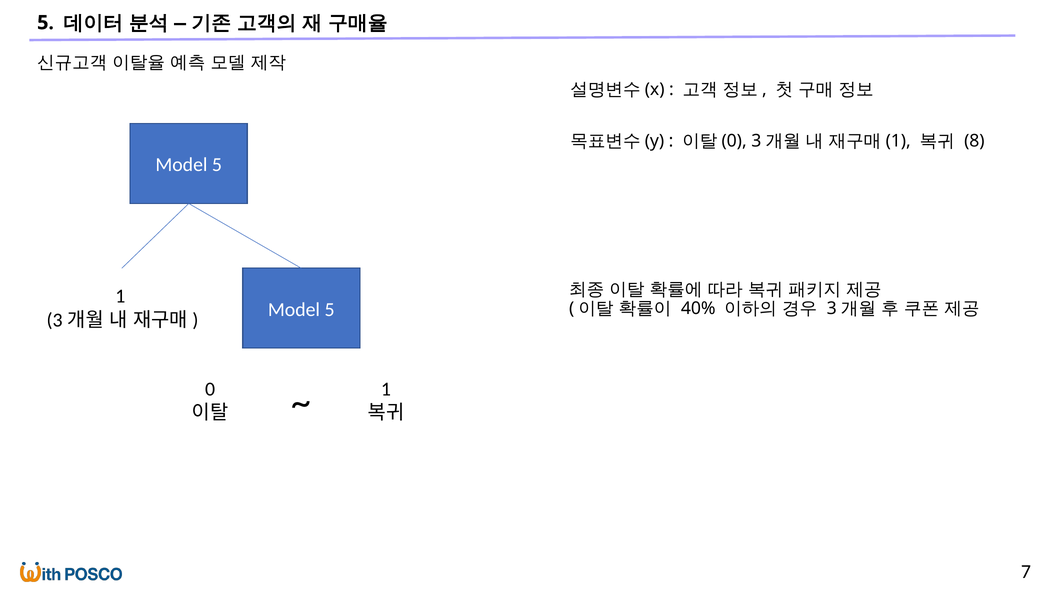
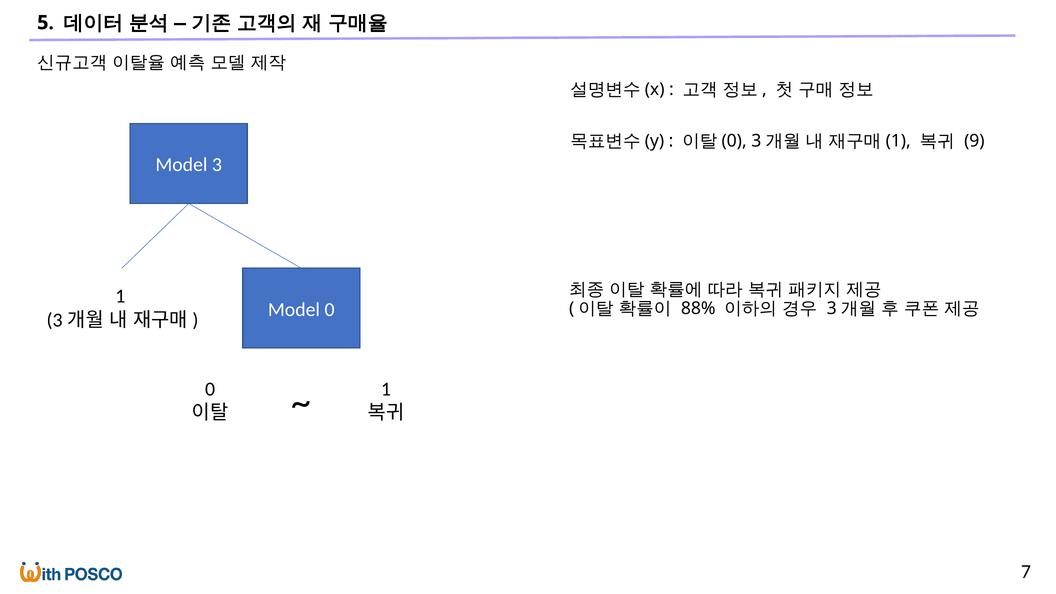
8: 8 -> 9 (974, 141)
5: 5 -> 3 (217, 165)
5: 5 -> 0 (330, 310)
40%: 40% -> 88% (698, 308)
